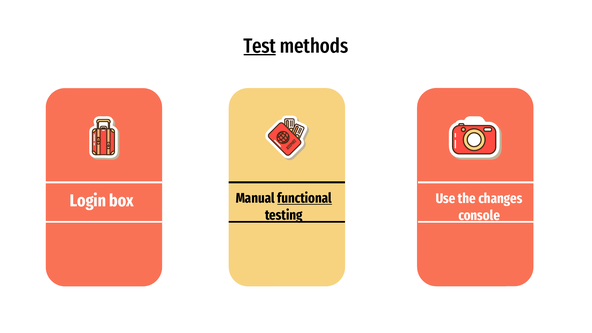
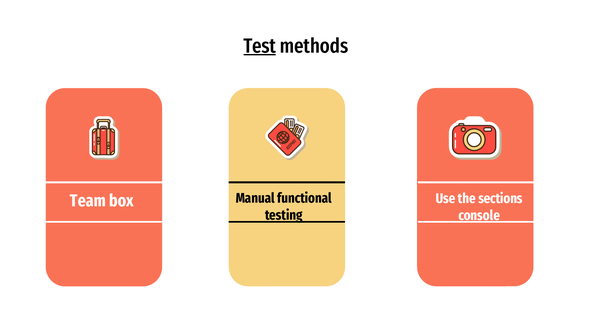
changes: changes -> sections (500, 199)
Login: Login -> Team (88, 201)
functional underline: present -> none (305, 198)
